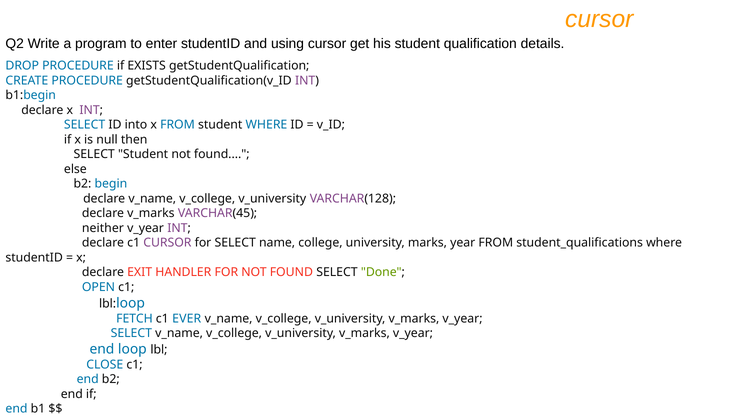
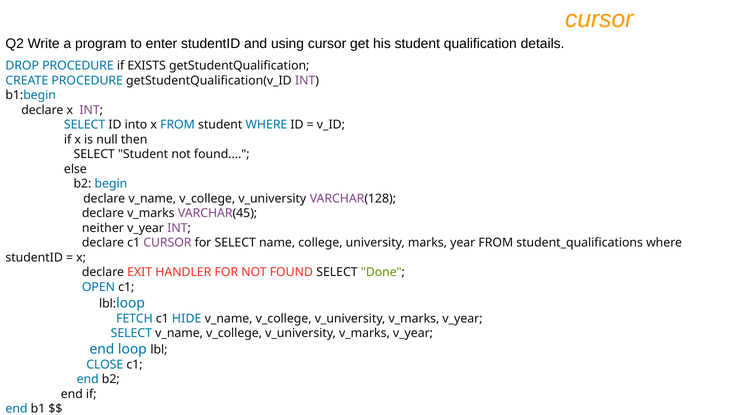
EVER: EVER -> HIDE (187, 319)
